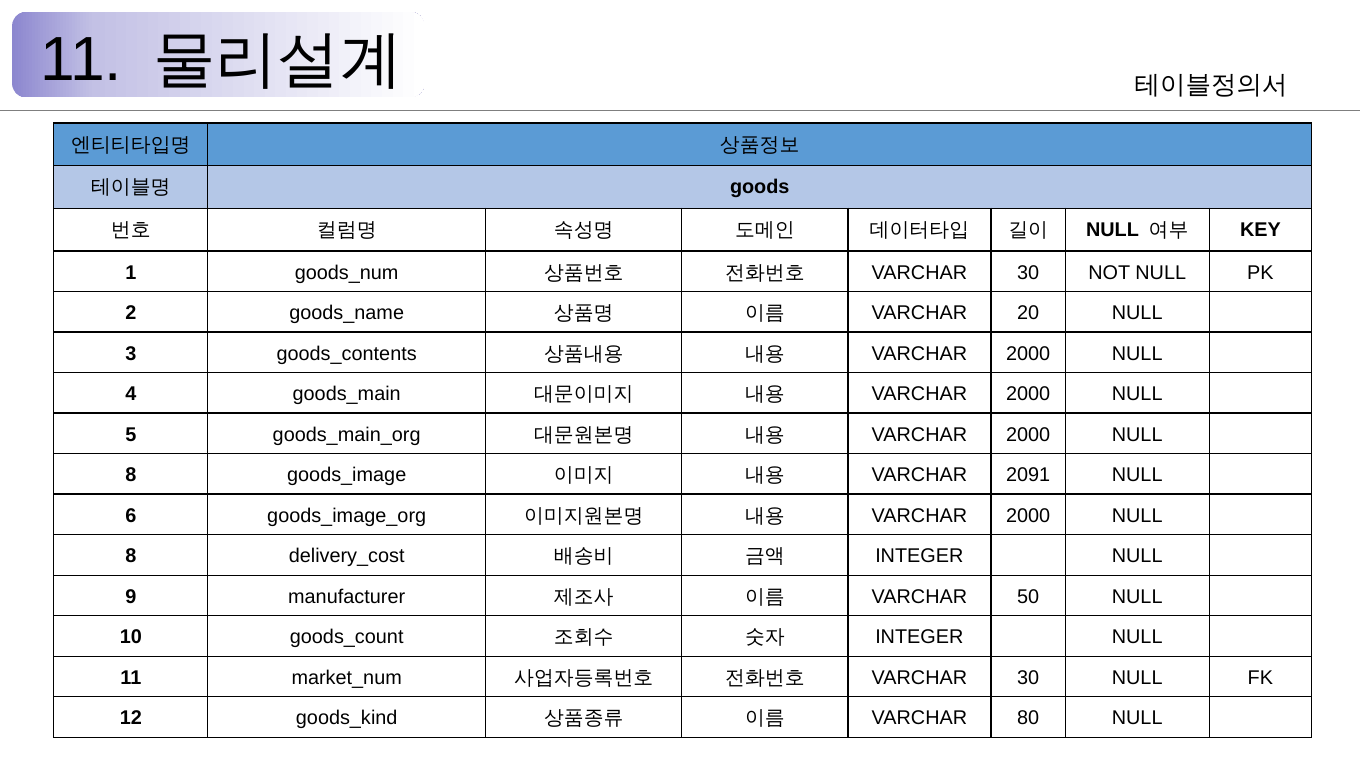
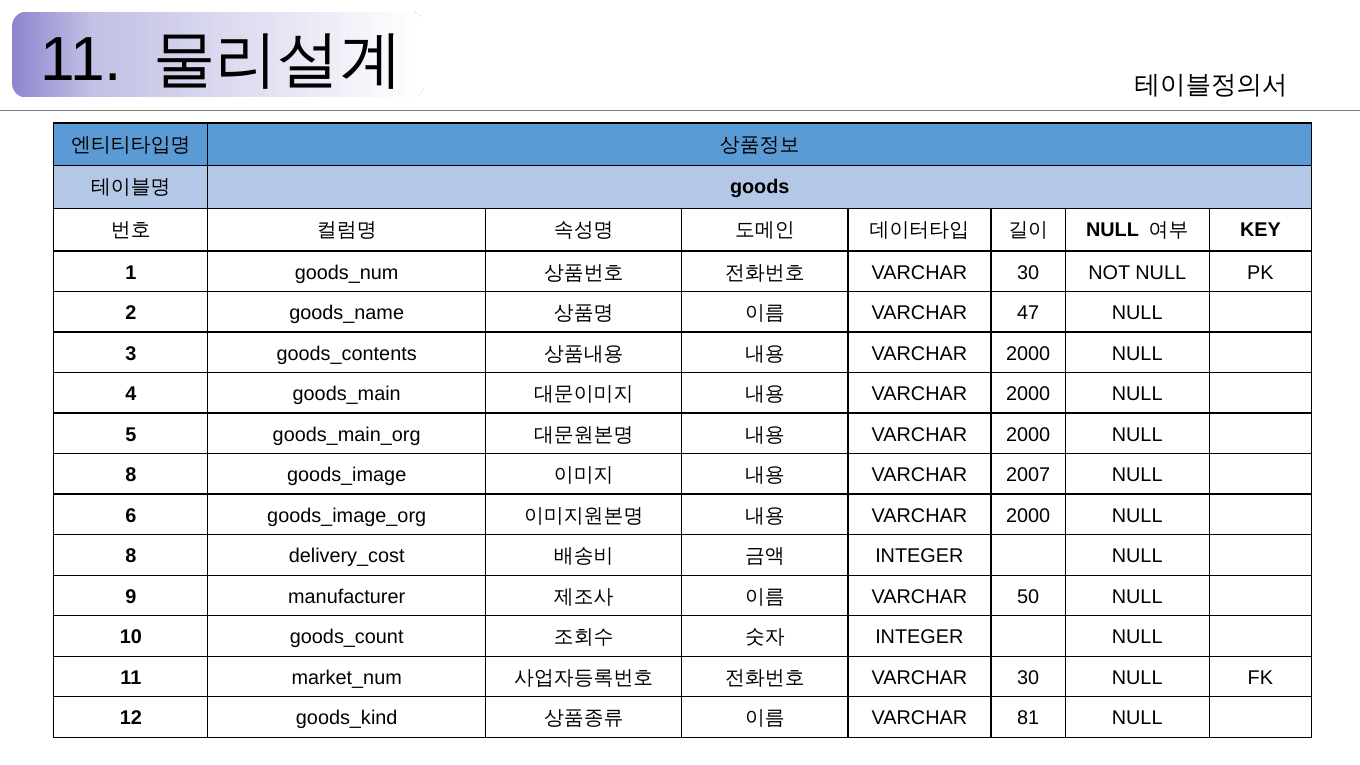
20: 20 -> 47 (1028, 313)
2091: 2091 -> 2007 (1028, 475)
80: 80 -> 81 (1028, 718)
